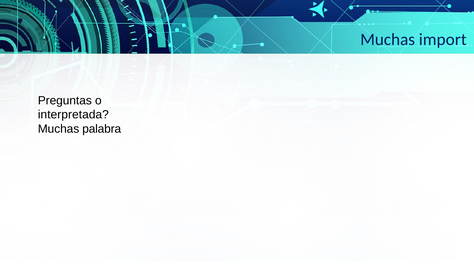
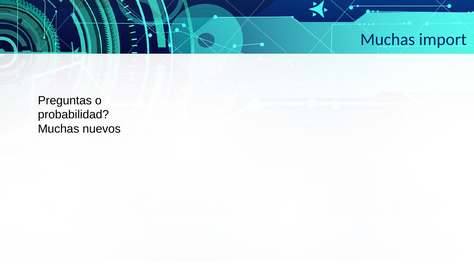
interpretada: interpretada -> probabilidad (73, 115)
palabra: palabra -> nuevos (102, 129)
